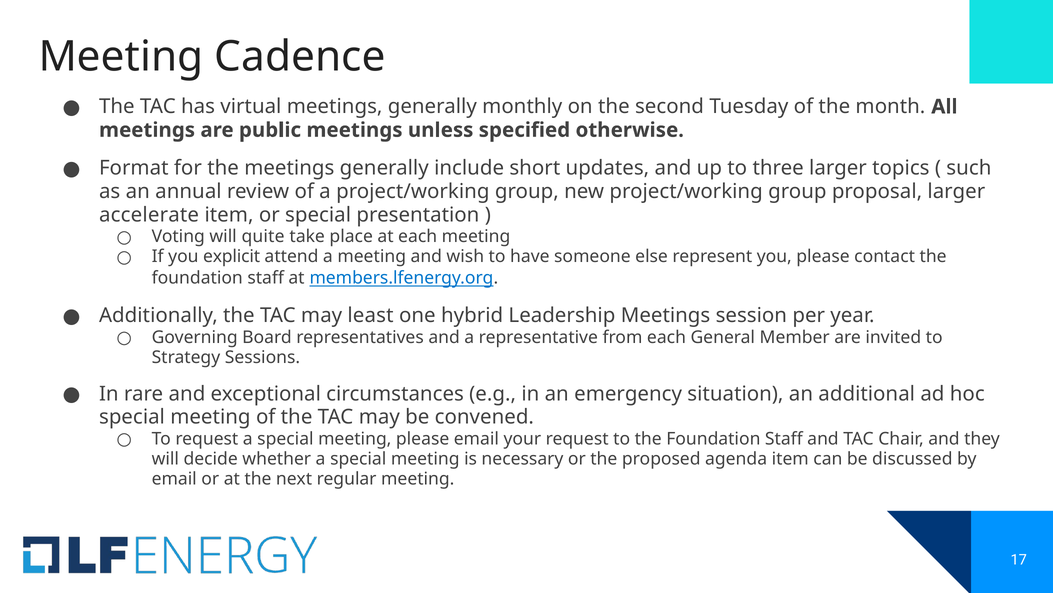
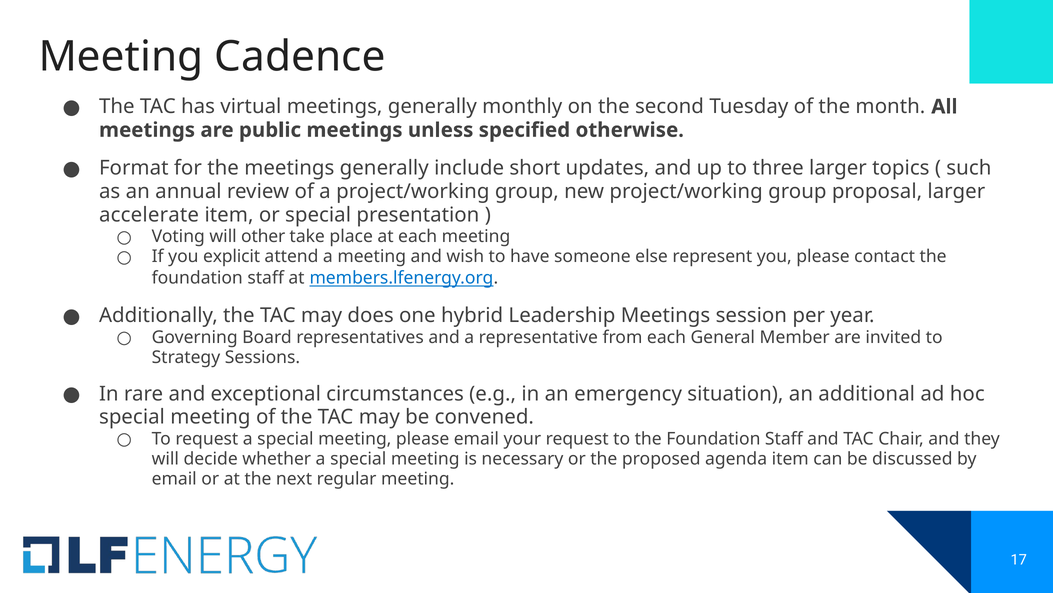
quite: quite -> other (263, 236)
least: least -> does (371, 315)
